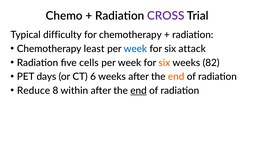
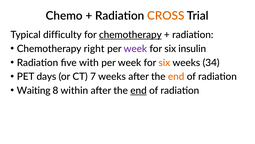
CROSS colour: purple -> orange (166, 16)
chemotherapy underline: none -> present (130, 35)
least: least -> right (94, 49)
week colour: blue -> purple (135, 49)
attack: attack -> insulin (192, 49)
cells: cells -> with (89, 62)
82: 82 -> 34 (211, 62)
6: 6 -> 7 (93, 76)
Reduce: Reduce -> Waiting (34, 90)
